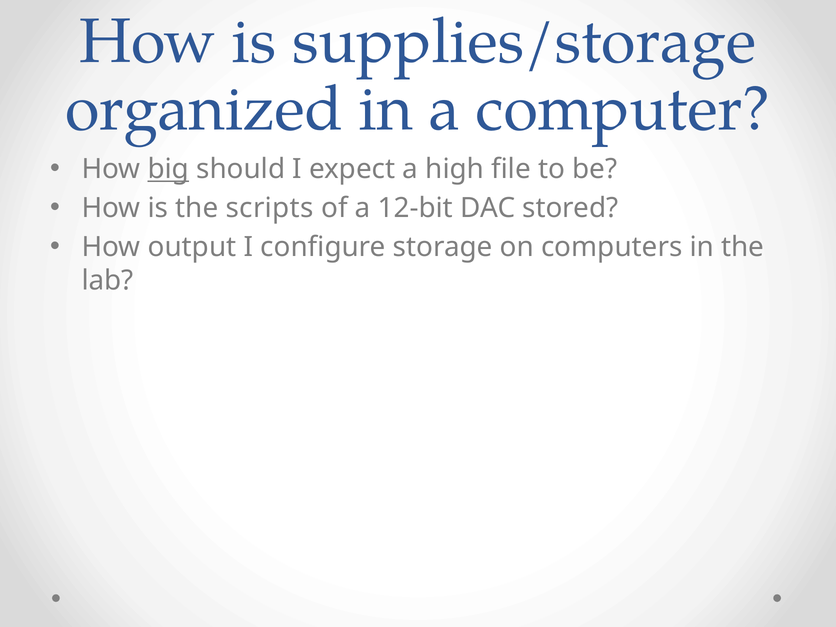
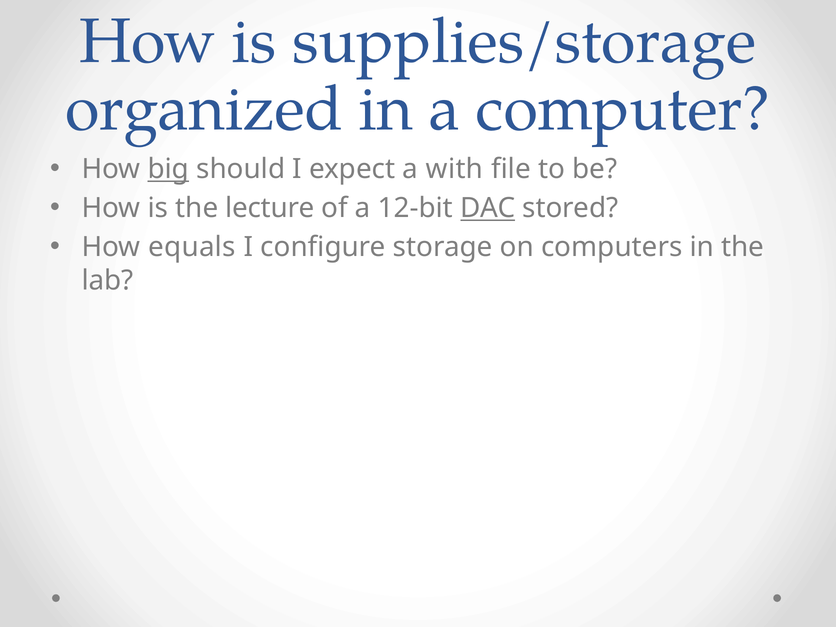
high: high -> with (454, 169)
scripts: scripts -> lecture (270, 208)
DAC underline: none -> present (488, 208)
output: output -> equals (192, 247)
